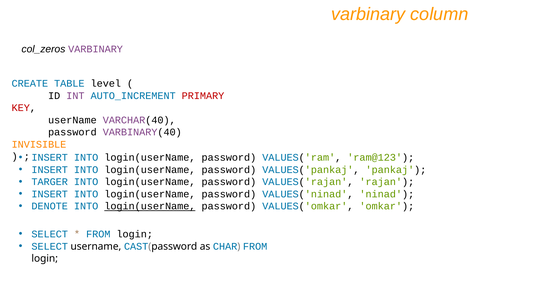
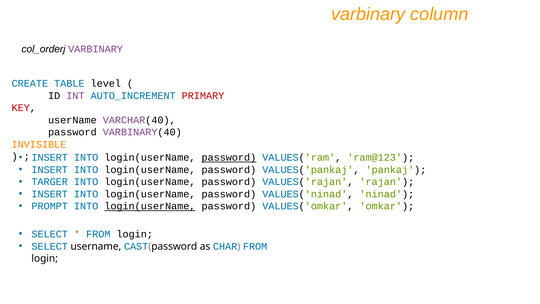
col_zeros: col_zeros -> col_orderj (44, 49)
password underline: none -> present (229, 157)
DENOTE: DENOTE -> PROMPT (50, 206)
